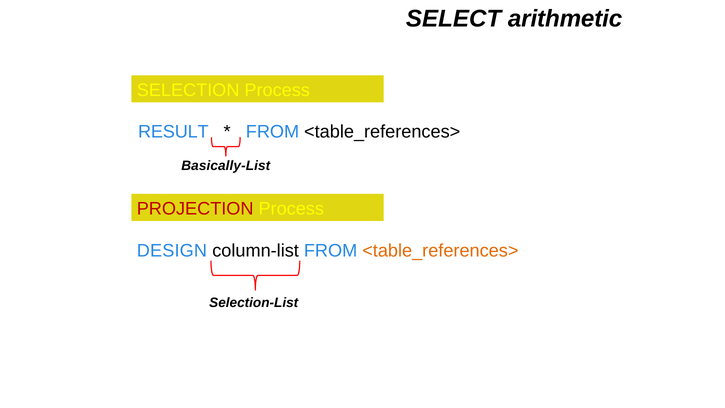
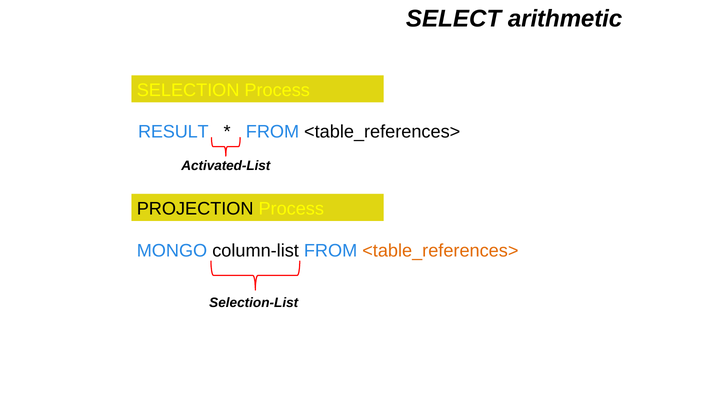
Basically-List: Basically-List -> Activated-List (226, 166)
PROJECTION colour: red -> black (195, 209)
DESIGN: DESIGN -> MONGO (172, 250)
